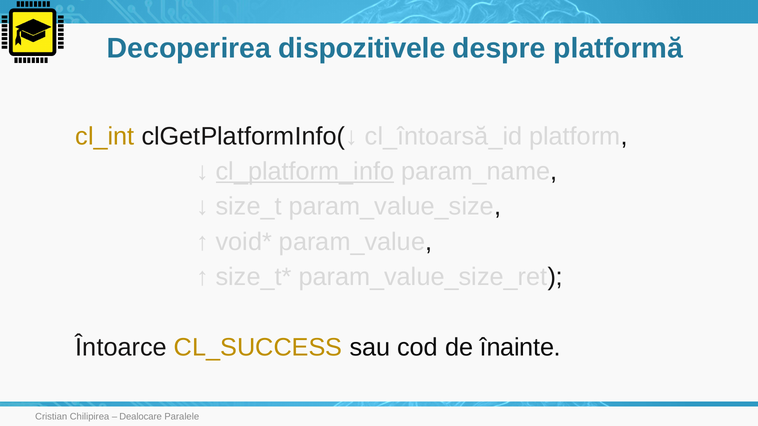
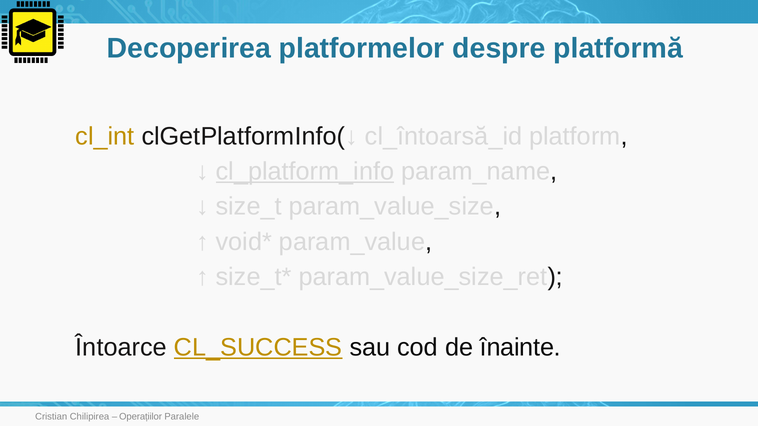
dispozitivele: dispozitivele -> platformelor (362, 48)
CL_SUCCESS underline: none -> present (258, 348)
Dealocare: Dealocare -> Operațiilor (141, 417)
